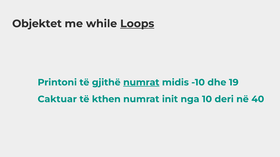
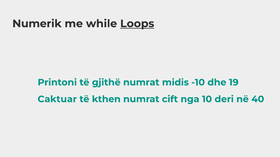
Objektet: Objektet -> Numerik (37, 24)
numrat underline: present -> none (141, 83)
init: init -> cift (170, 99)
